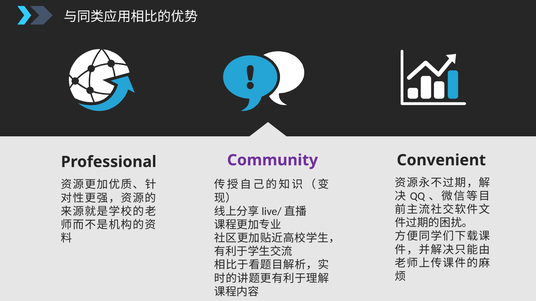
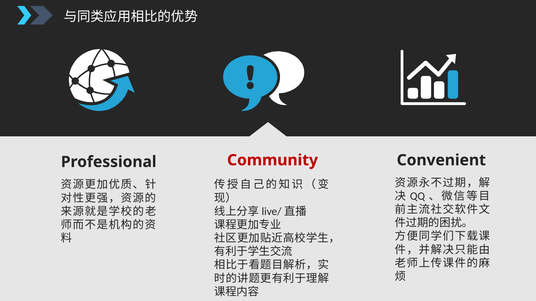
Community colour: purple -> red (272, 160)
